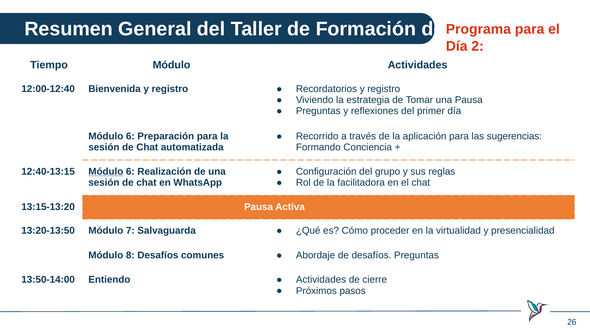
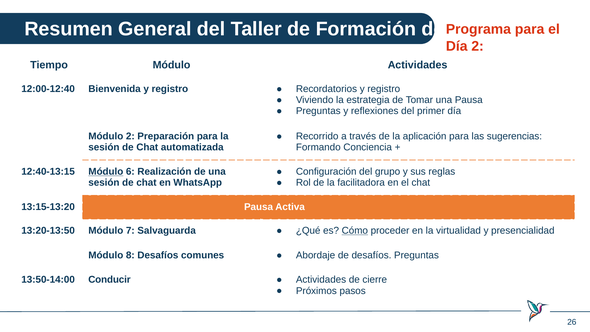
6: 6 -> 2 (130, 136)
Cómo underline: none -> present (355, 231)
Entiendo: Entiendo -> Conducir (109, 280)
